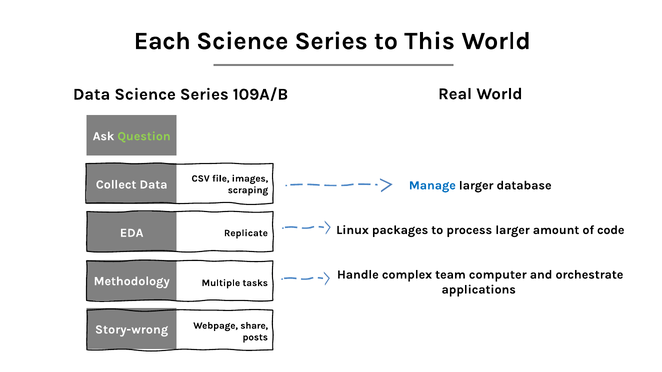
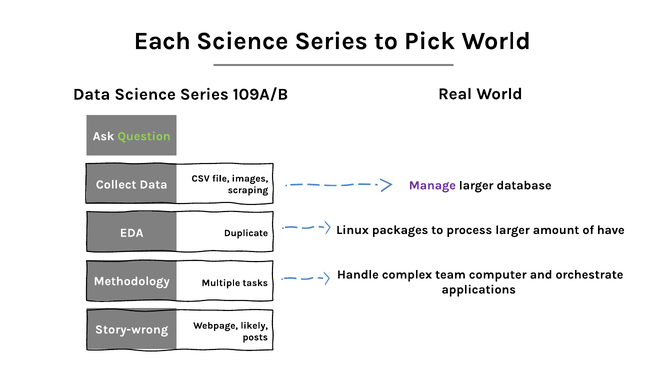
This: This -> Pick (430, 41)
Manage colour: blue -> purple (432, 185)
code: code -> have (611, 230)
Replicate: Replicate -> Duplicate (246, 233)
share: share -> likely (254, 326)
